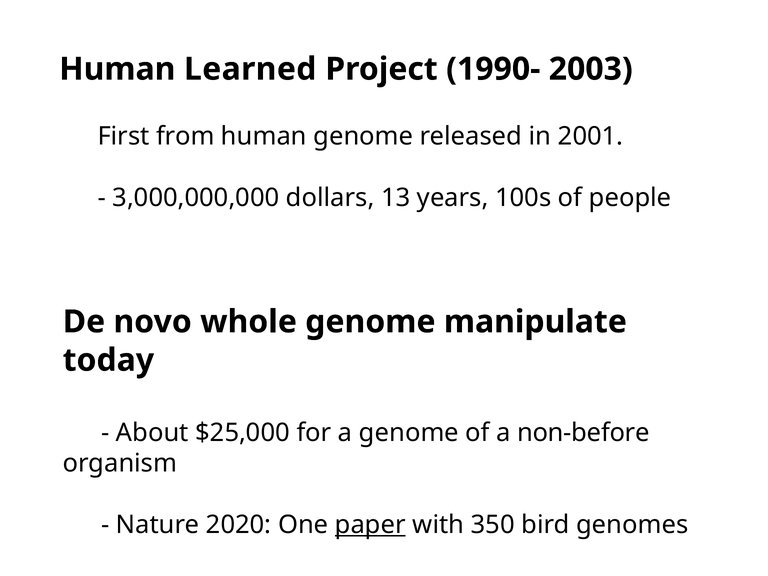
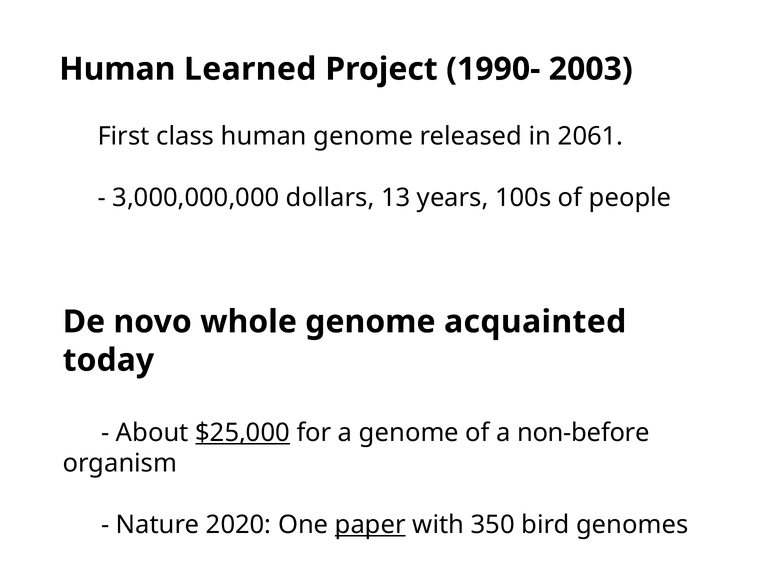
from: from -> class (185, 137)
2001: 2001 -> 2061 (591, 137)
manipulate: manipulate -> acquainted (535, 322)
$25,000 underline: none -> present (243, 433)
